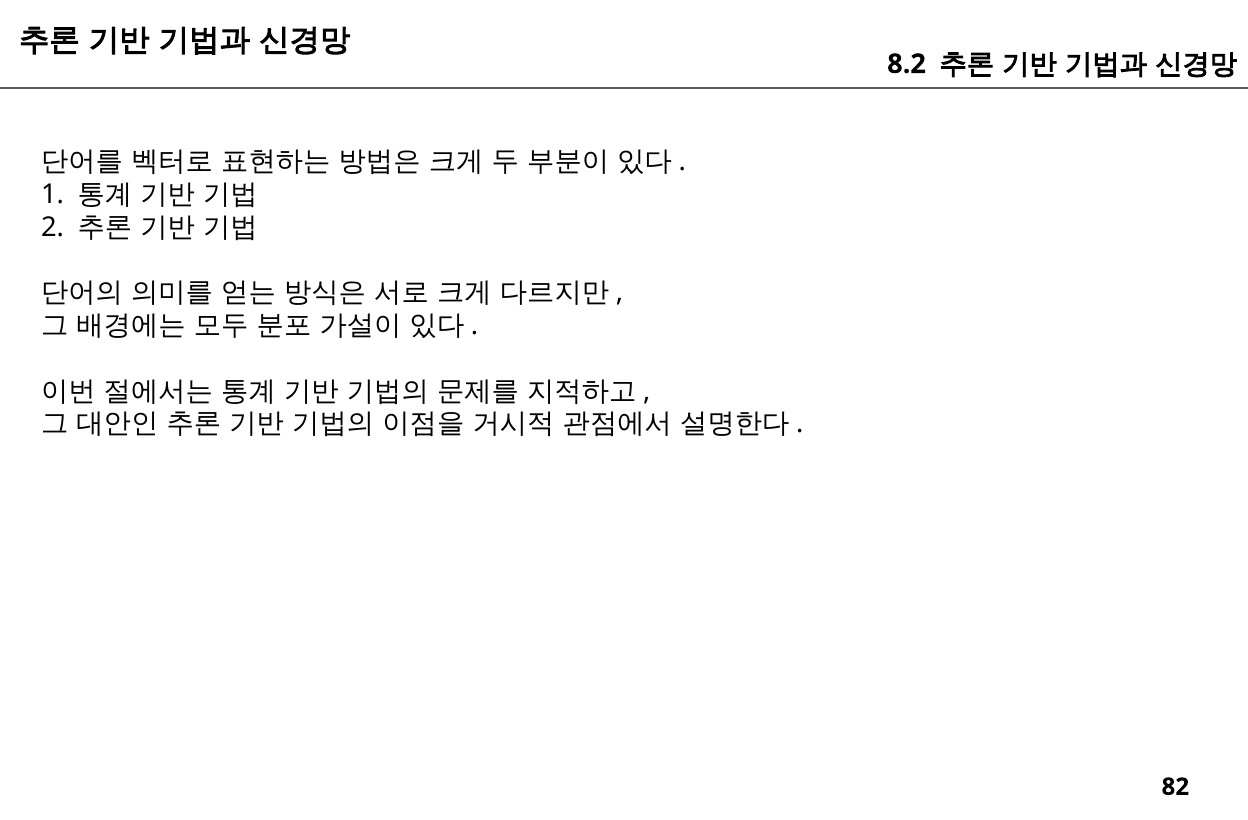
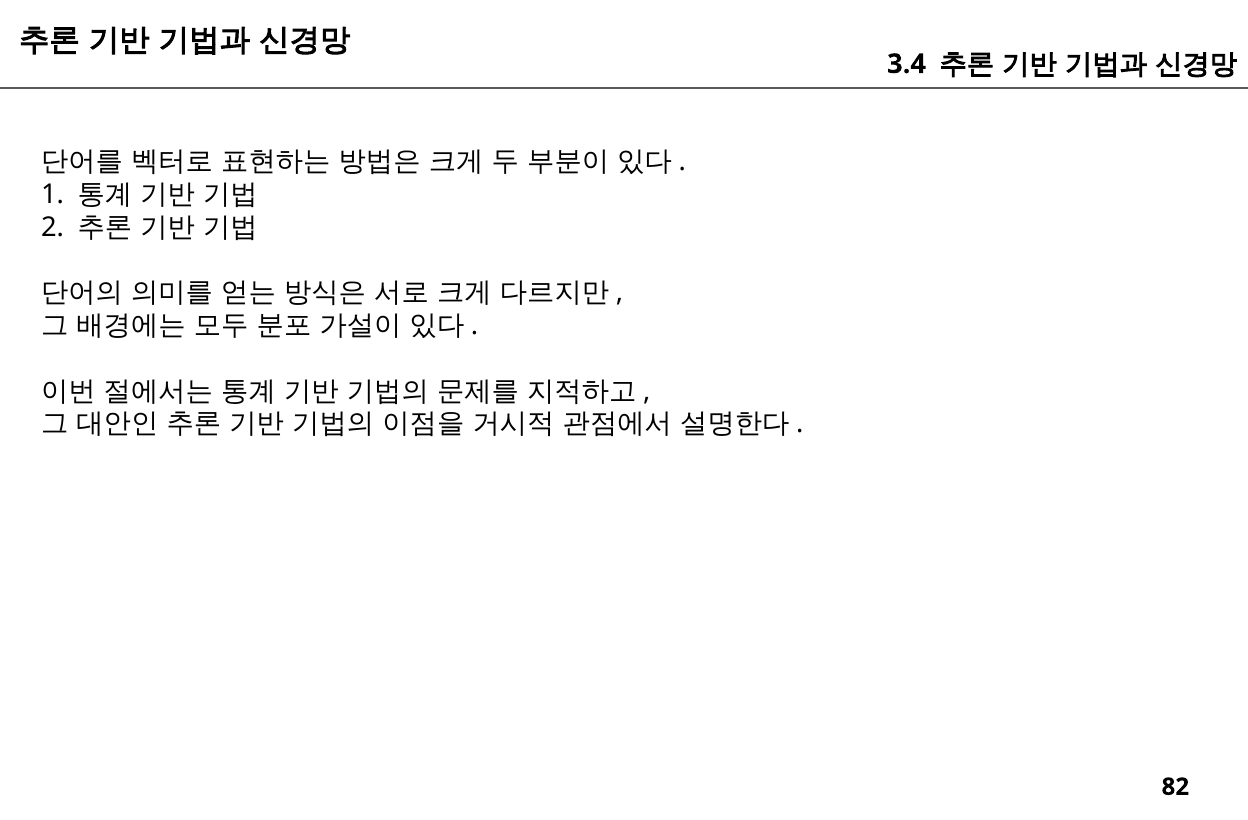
8.2: 8.2 -> 3.4 (907, 64)
